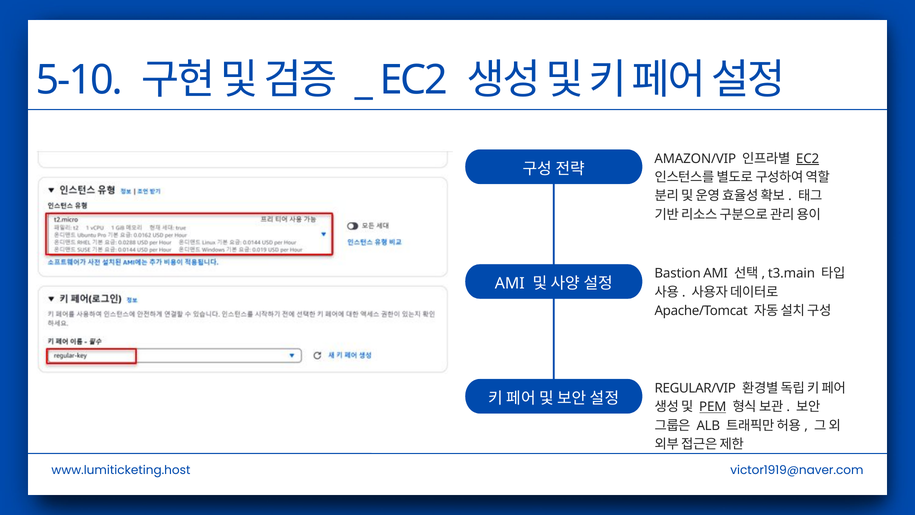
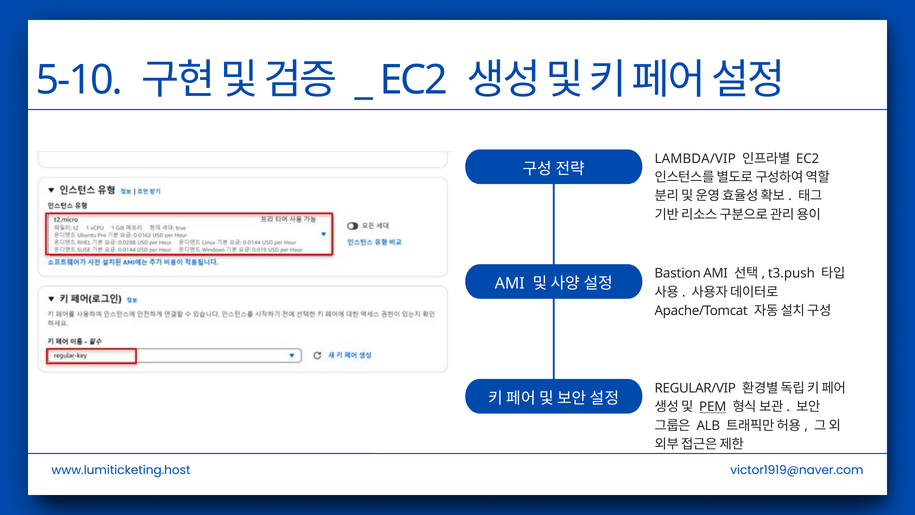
AMAZON/VIP: AMAZON/VIP -> LAMBDA/VIP (695, 159)
EC2 underline: present -> none (808, 159)
t3.main: t3.main -> t3.push (791, 273)
